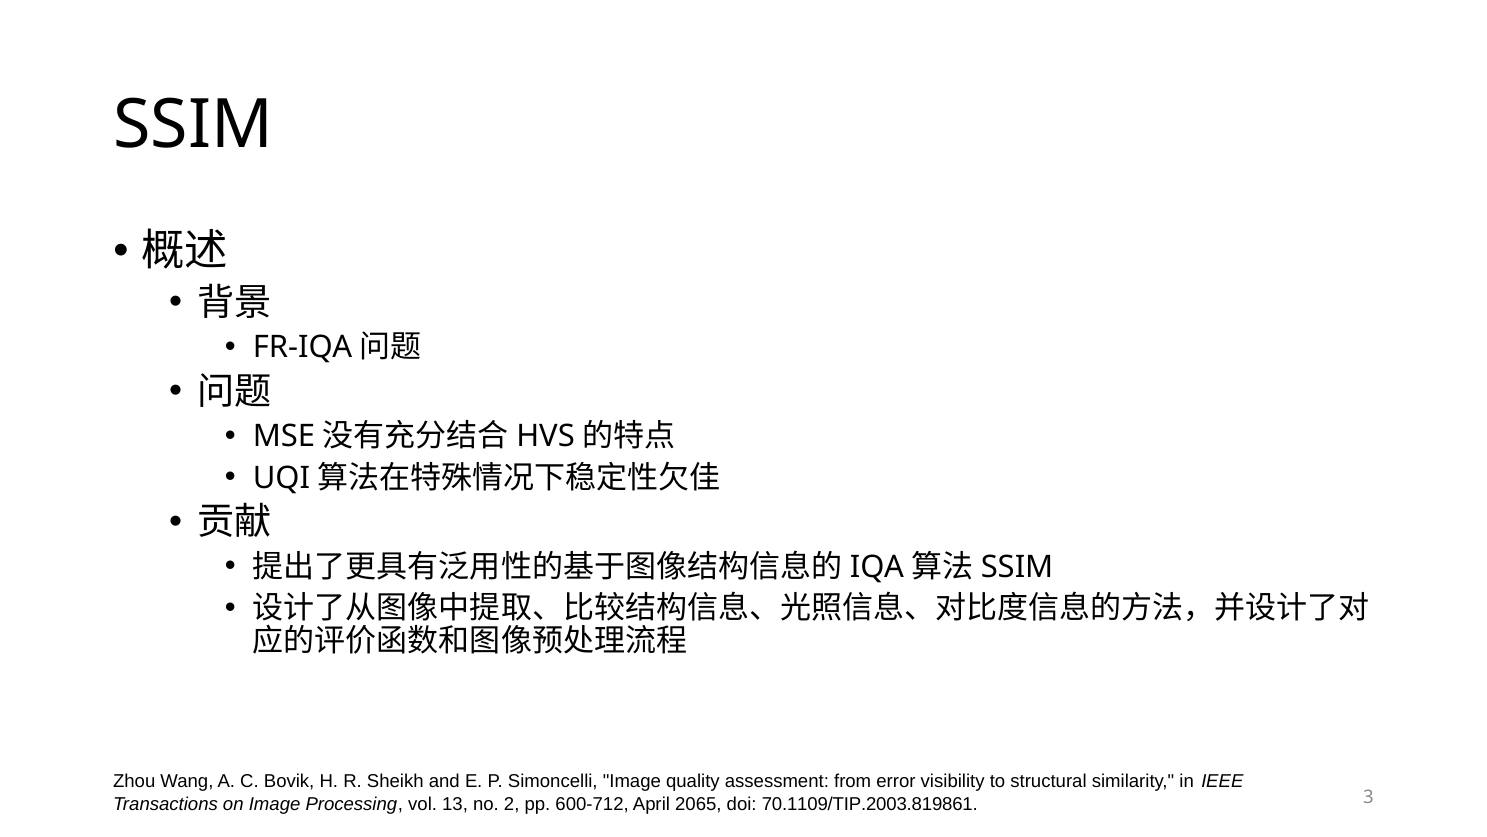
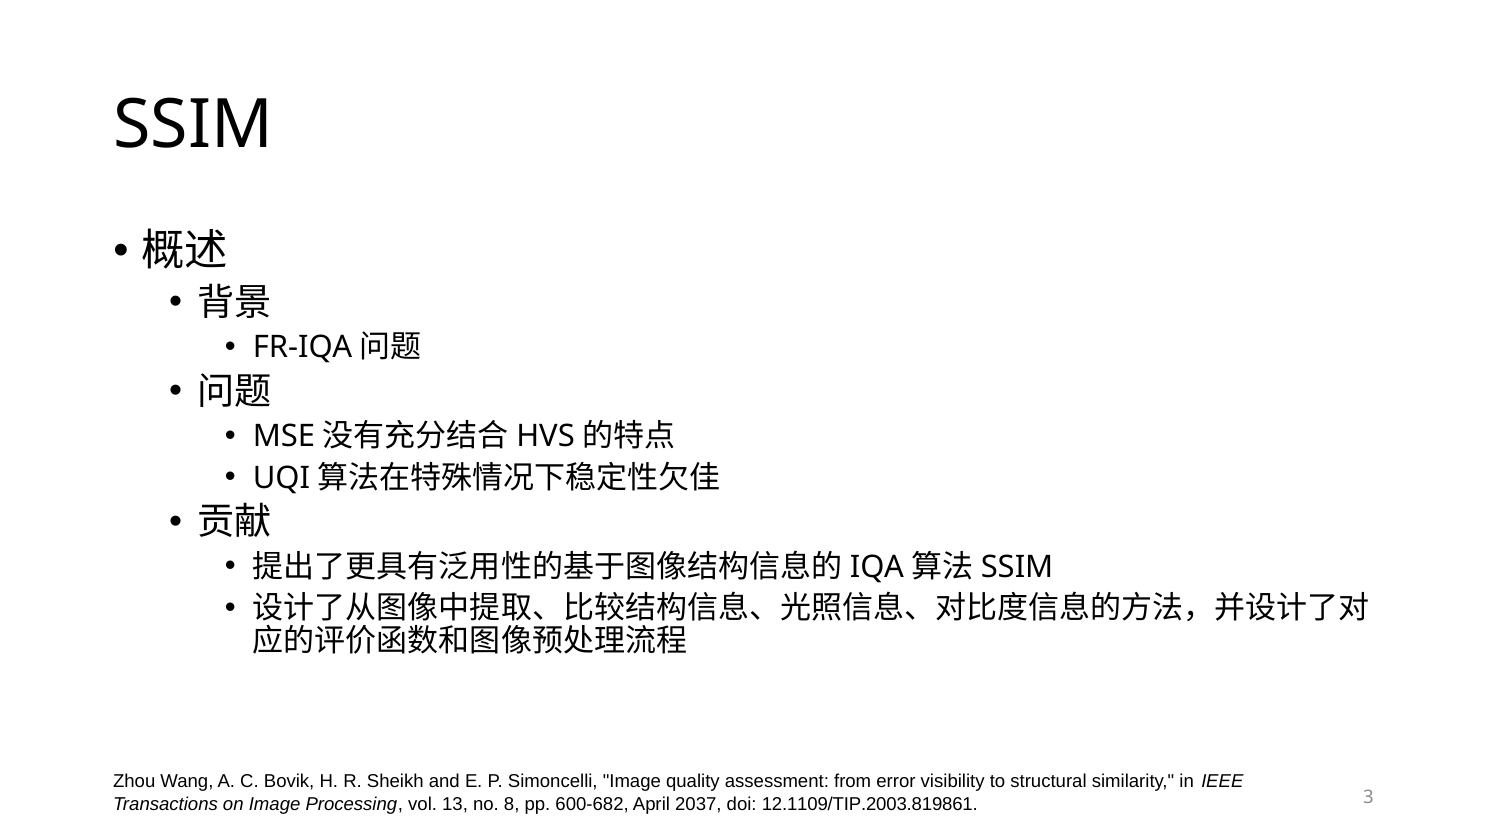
2: 2 -> 8 (512, 804)
600-712: 600-712 -> 600-682 (592, 804)
2065: 2065 -> 2037 (698, 804)
70.1109/TIP.2003.819861: 70.1109/TIP.2003.819861 -> 12.1109/TIP.2003.819861 (870, 804)
